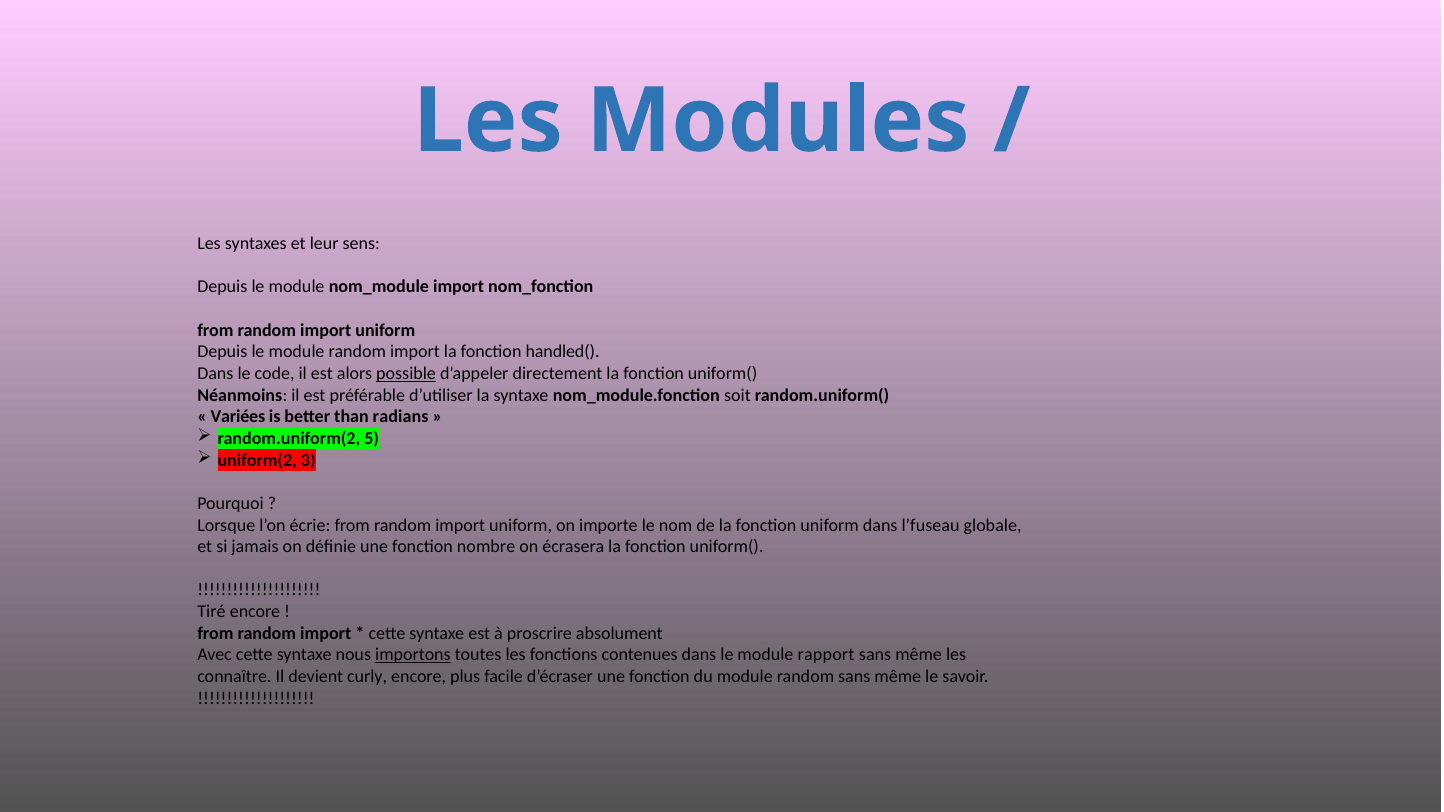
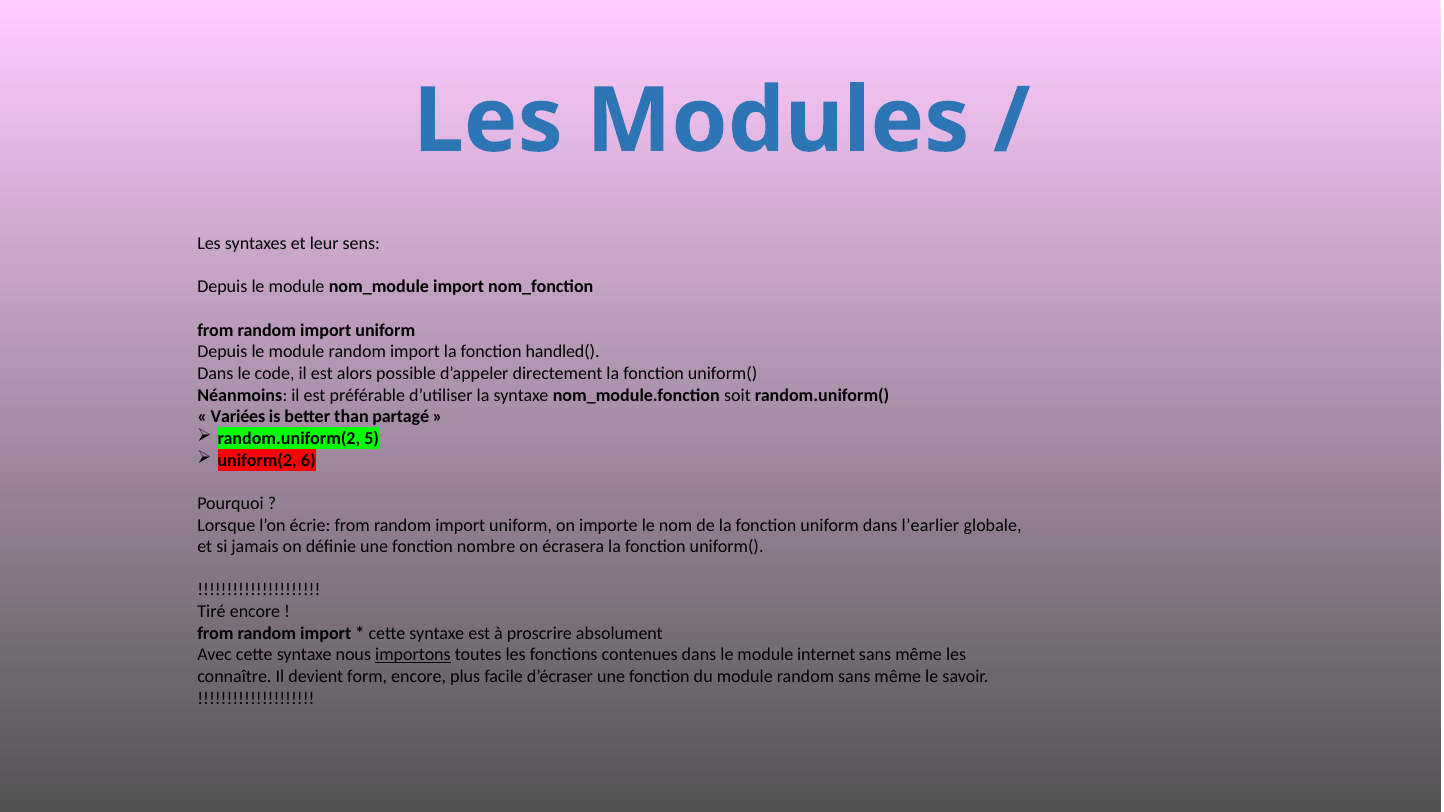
possible underline: present -> none (406, 374)
radians: radians -> partagé (401, 417)
3: 3 -> 6 (308, 460)
l’fuseau: l’fuseau -> l’earlier (930, 525)
rapport: rapport -> internet (826, 655)
curly: curly -> form (367, 677)
